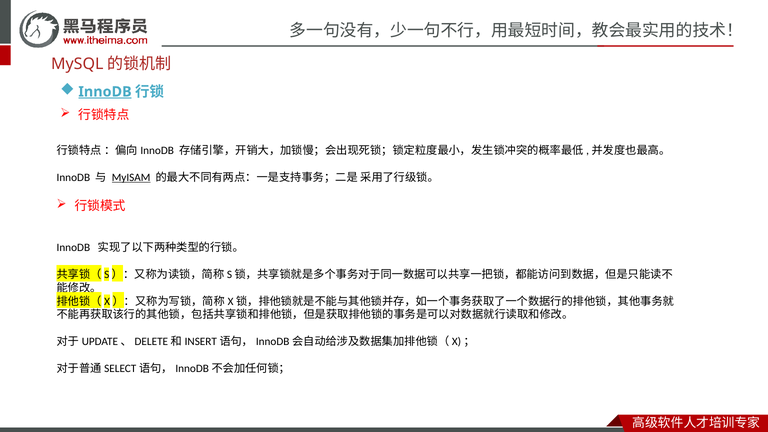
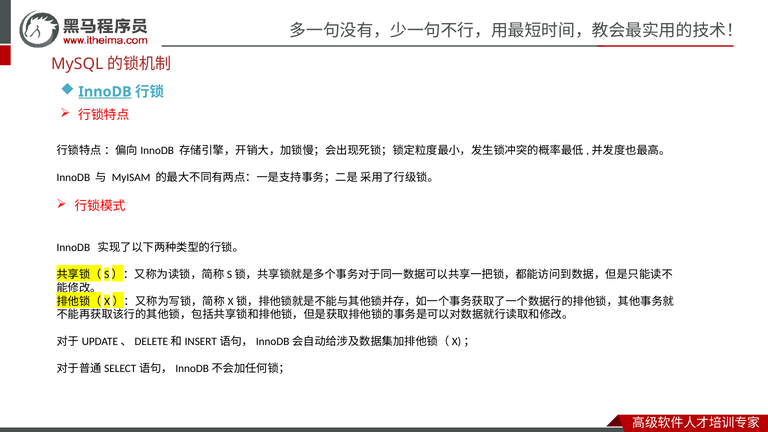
MyISAM underline: present -> none (131, 178)
